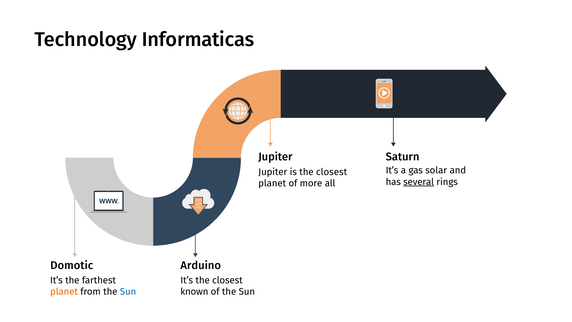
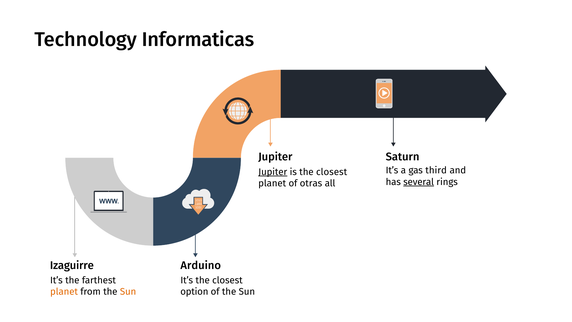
solar: solar -> third (436, 170)
Jupiter underline: none -> present (273, 172)
more: more -> otras (311, 183)
Domotic: Domotic -> Izaguirre (72, 265)
Sun colour: blue -> orange (128, 292)
known: known -> option (194, 292)
